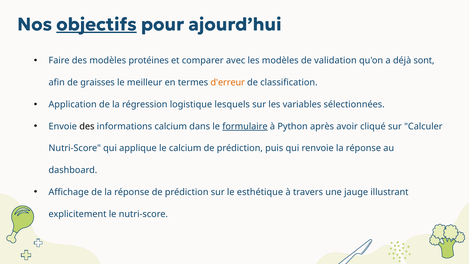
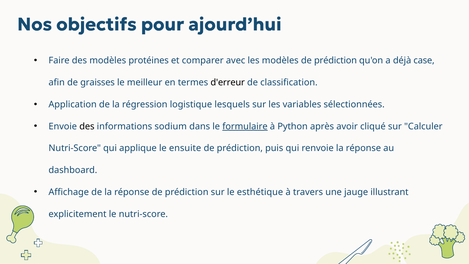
objectifs underline: present -> none (96, 24)
modèles de validation: validation -> prédiction (336, 61)
sont: sont -> case (424, 61)
d'erreur colour: orange -> black (228, 82)
informations calcium: calcium -> sodium (171, 126)
le calcium: calcium -> ensuite (185, 148)
